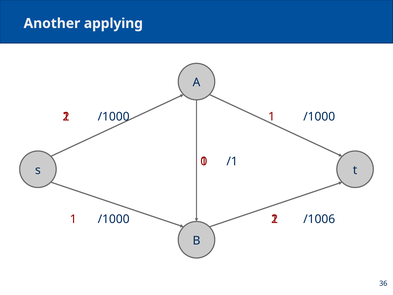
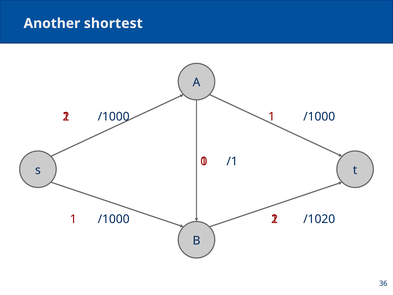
applying: applying -> shortest (113, 23)
/1006: /1006 -> /1020 (319, 219)
